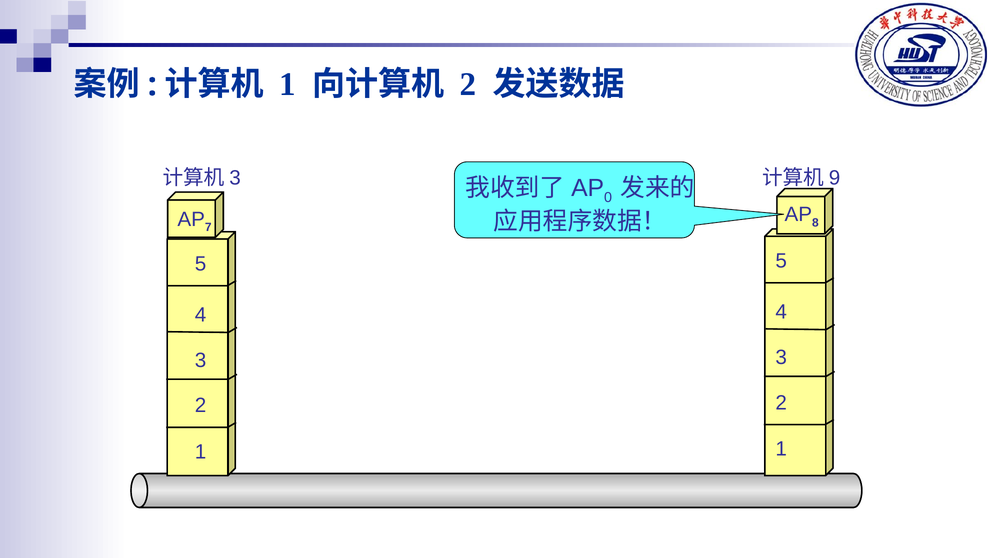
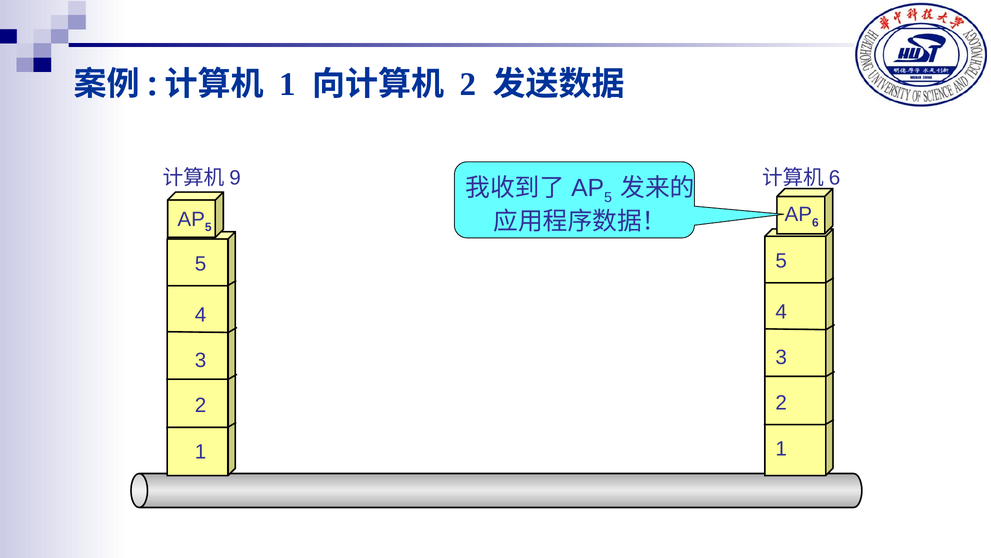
3: 3 -> 9 (235, 178)
9: 9 -> 6 (835, 178)
0: 0 -> 5 (608, 197)
8: 8 -> 6 (815, 222)
7: 7 -> 5 (208, 227)
